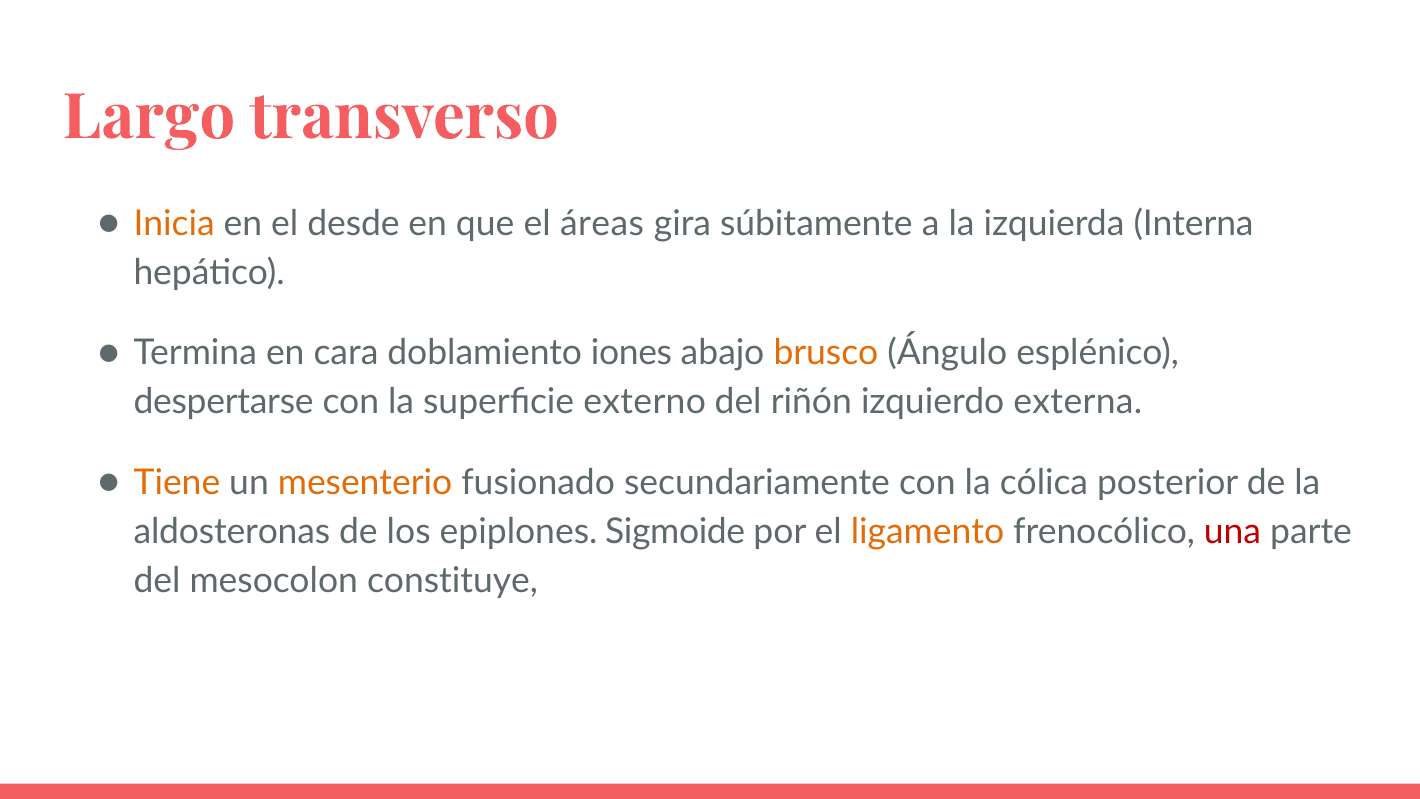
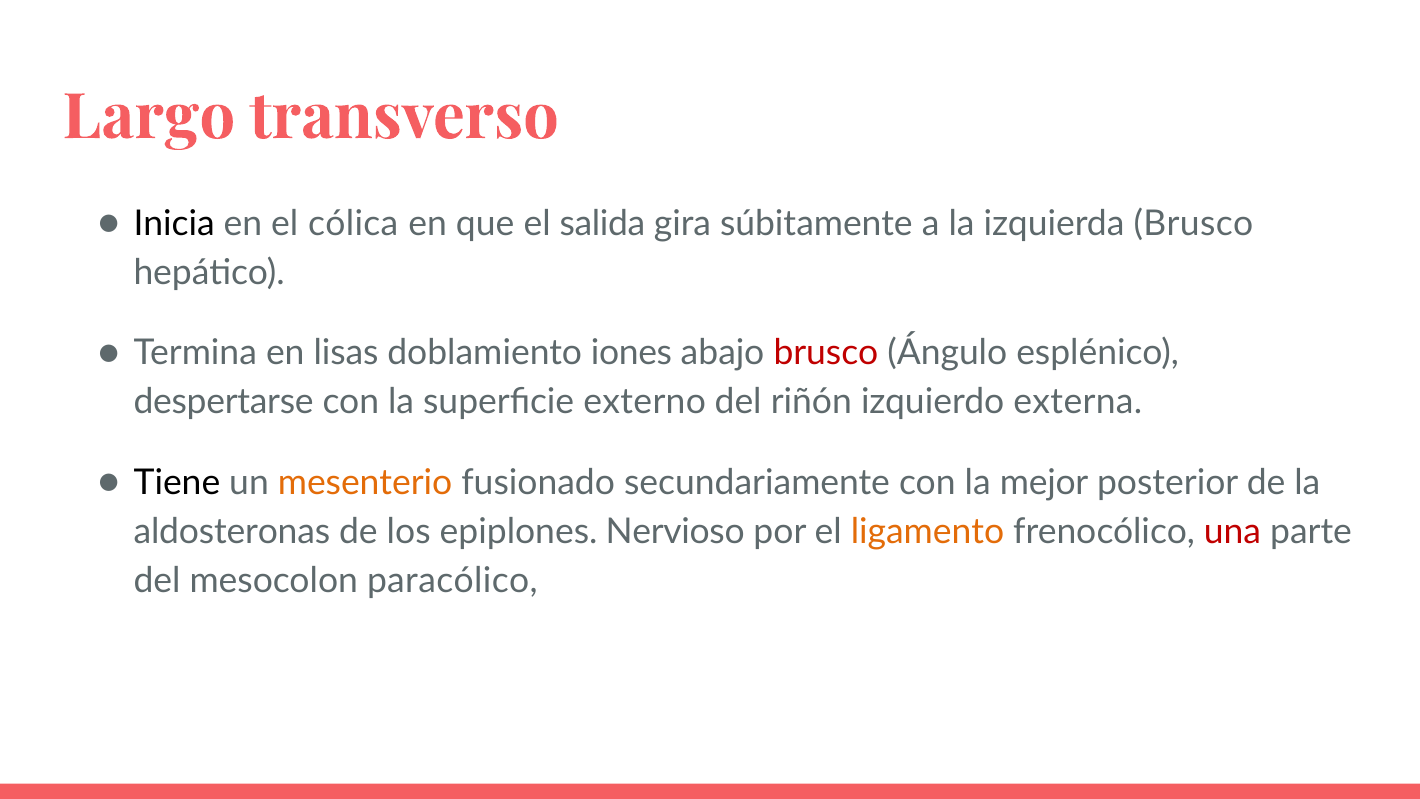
Inicia colour: orange -> black (174, 223)
desde: desde -> cólica (353, 223)
áreas: áreas -> salida (602, 223)
izquierda Interna: Interna -> Brusco (1193, 223)
cara: cara -> lisas (346, 353)
brusco colour: orange -> red (826, 353)
Tiene colour: orange -> black (177, 482)
cólica: cólica -> mejor (1044, 482)
Sigmoide: Sigmoide -> Nervioso (675, 531)
constituye: constituye -> paracólico (452, 580)
